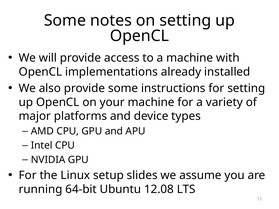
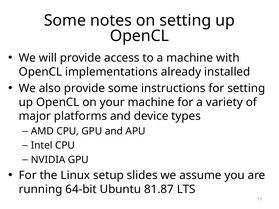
12.08: 12.08 -> 81.87 (159, 189)
